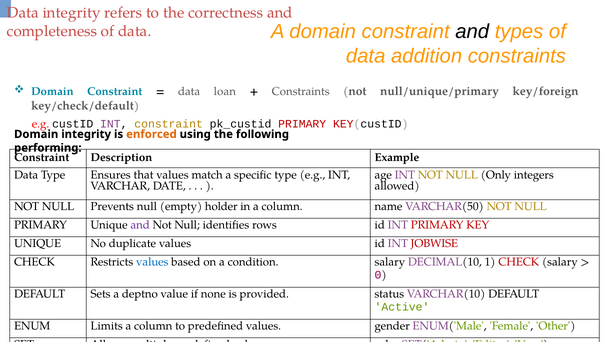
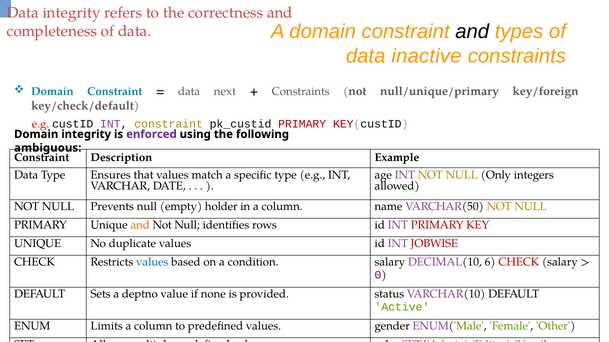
addition: addition -> inactive (427, 56)
loan: loan -> next (225, 92)
enforced colour: orange -> purple (151, 134)
performing: performing -> ambiguous (48, 148)
and colour: purple -> orange (140, 226)
1: 1 -> 6 (490, 263)
